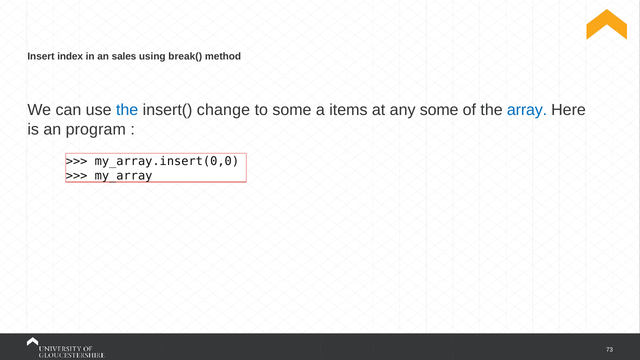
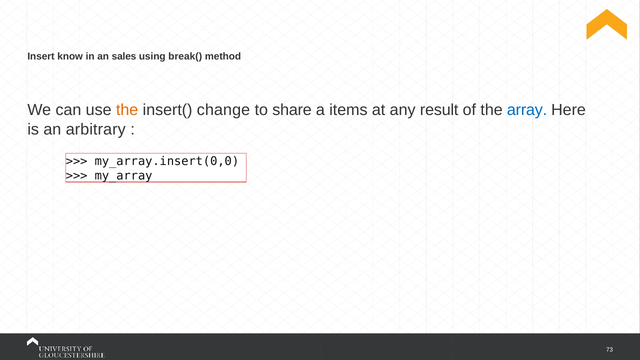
index: index -> know (70, 56)
the colour: blue -> orange (127, 110)
to some: some -> share (292, 110)
any some: some -> result (439, 110)
program: program -> arbitrary (96, 129)
